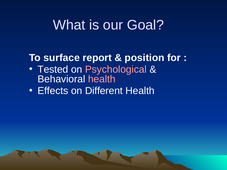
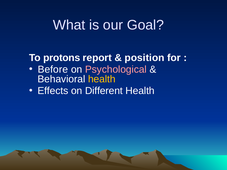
surface: surface -> protons (62, 58)
Tested: Tested -> Before (53, 70)
health colour: pink -> yellow (102, 79)
